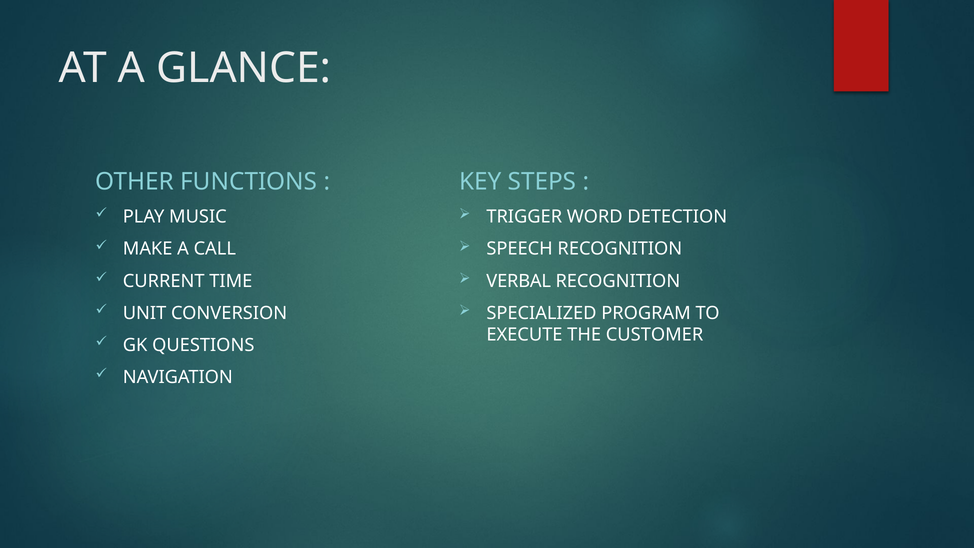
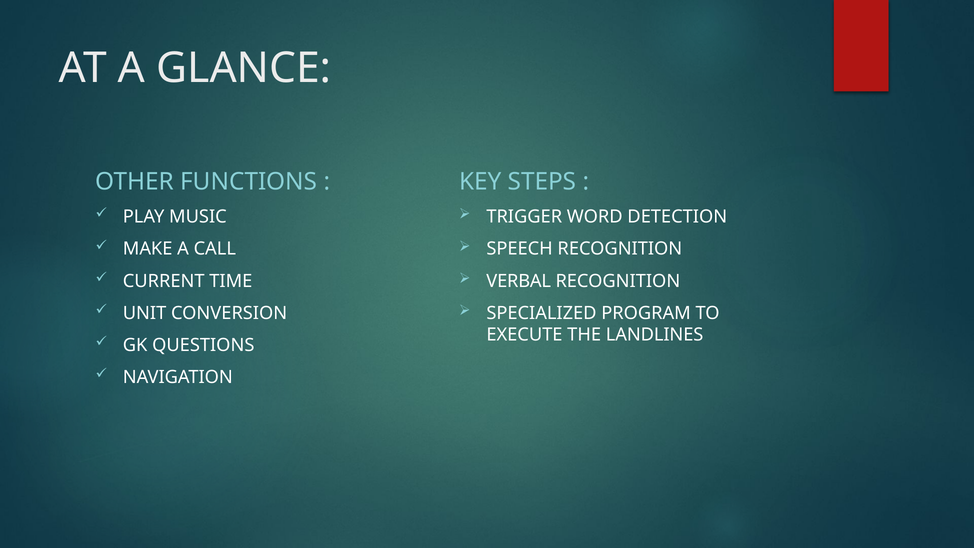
CUSTOMER: CUSTOMER -> LANDLINES (655, 335)
